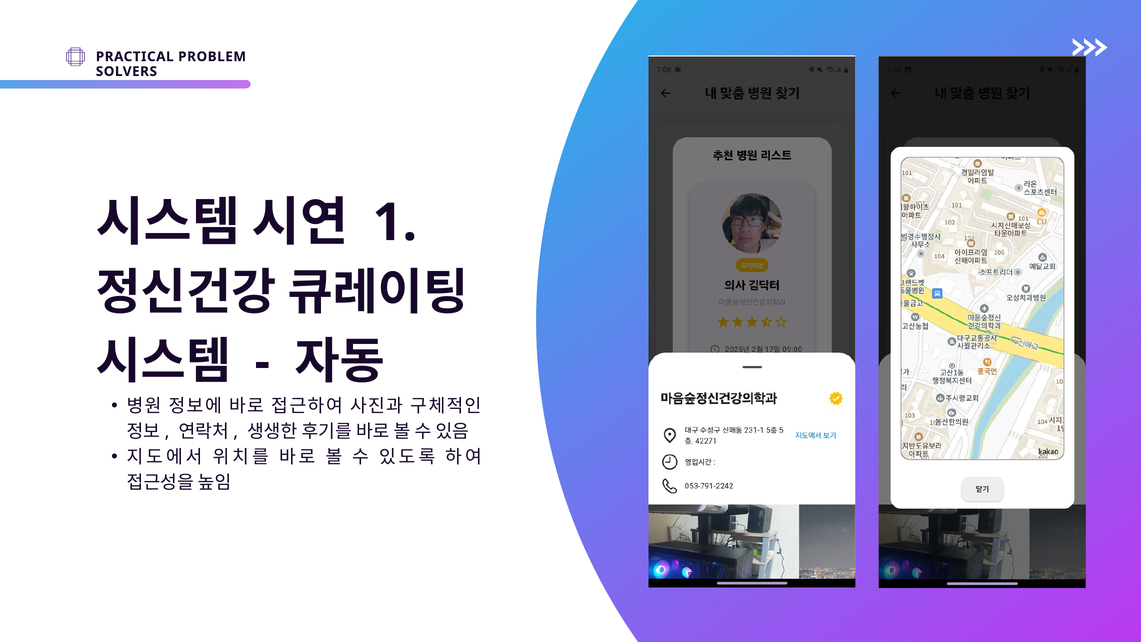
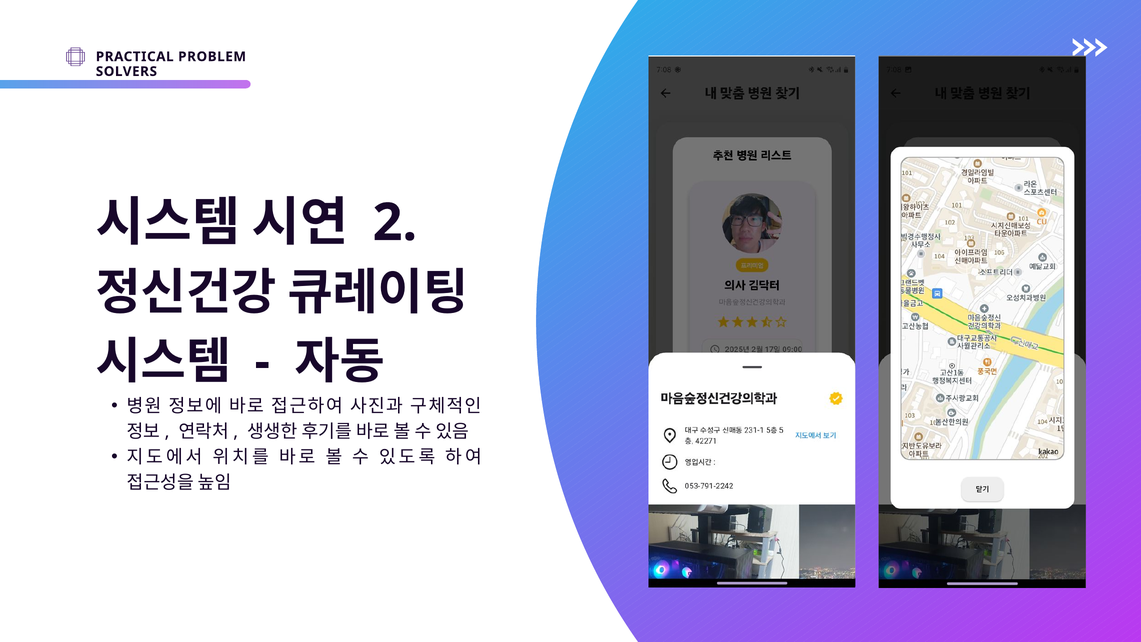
1: 1 -> 2 (395, 223)
